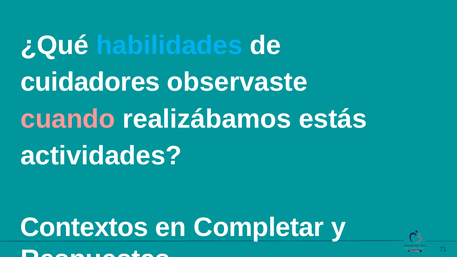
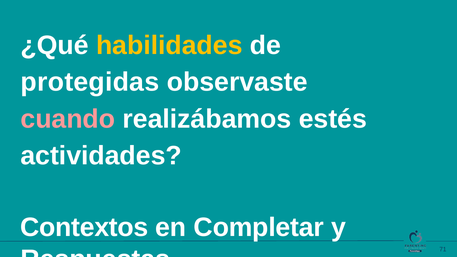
habilidades colour: light blue -> yellow (169, 45)
cuidadores: cuidadores -> protegidas (90, 82)
estás: estás -> estés (333, 119)
